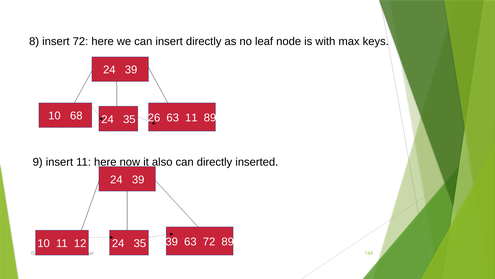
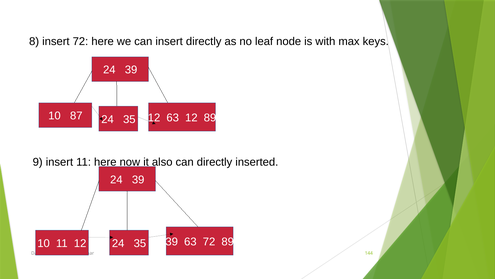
68: 68 -> 87 (76, 116)
35 26: 26 -> 12 (154, 117)
63 11: 11 -> 12 (191, 117)
